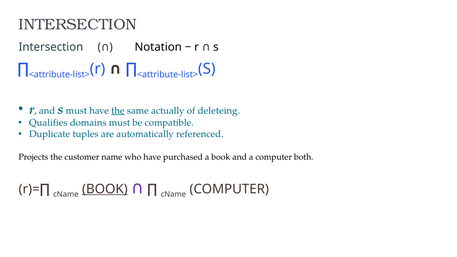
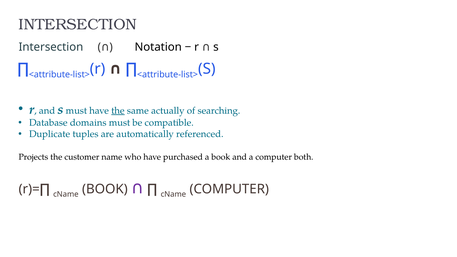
deleteing: deleteing -> searching (219, 111)
Qualifies: Qualifies -> Database (48, 123)
BOOK underline: present -> none (105, 189)
